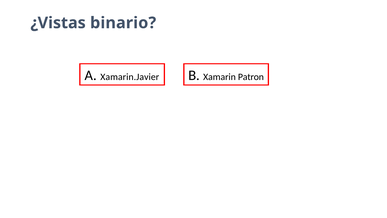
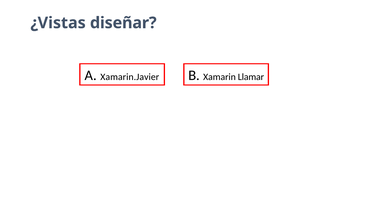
binario: binario -> diseñar (123, 23)
Patron: Patron -> Llamar (251, 77)
